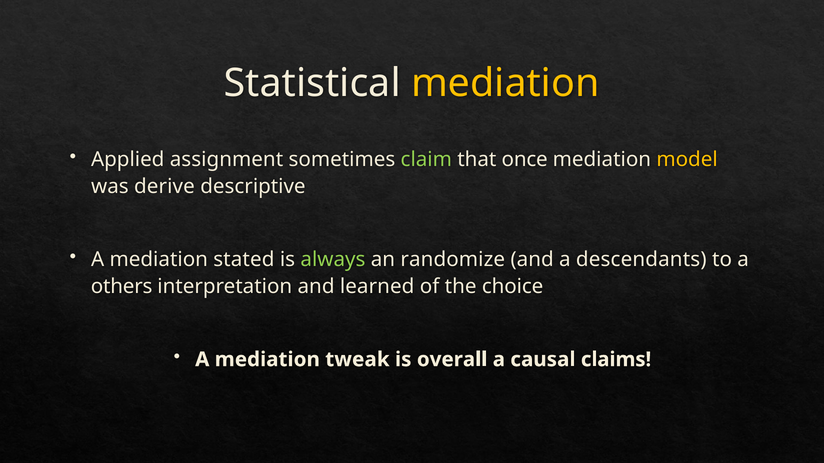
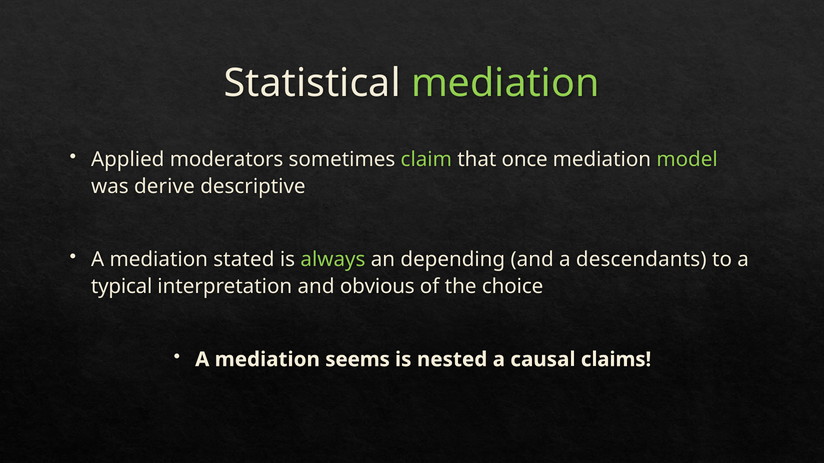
mediation colour: yellow -> light green (505, 83)
assignment: assignment -> moderators (227, 160)
model colour: yellow -> light green (687, 160)
randomize: randomize -> depending (453, 260)
others: others -> typical (122, 287)
learned: learned -> obvious (377, 287)
tweak: tweak -> seems (358, 360)
overall: overall -> nested (452, 360)
